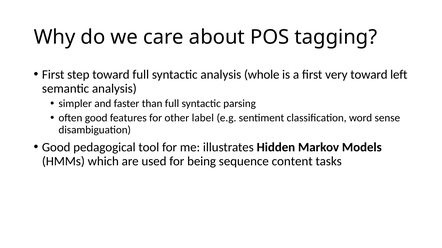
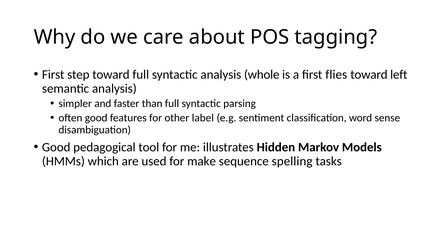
very: very -> flies (336, 75)
being: being -> make (202, 161)
content: content -> spelling (292, 161)
